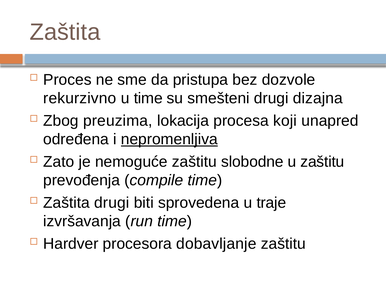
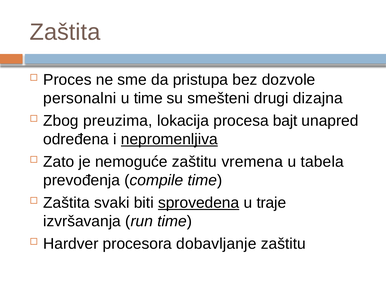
rekurzivno: rekurzivno -> personalni (80, 99)
koji: koji -> bajt (285, 121)
slobodne: slobodne -> vremena (252, 162)
u zaštitu: zaštitu -> tabela (322, 162)
Zaštita drugi: drugi -> svaki (112, 203)
sprovedena underline: none -> present (199, 203)
